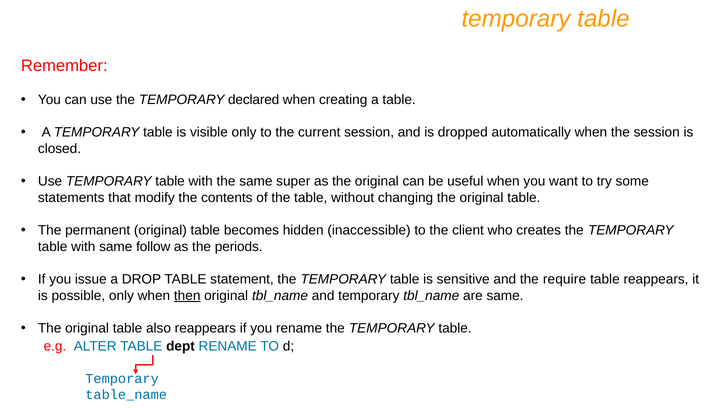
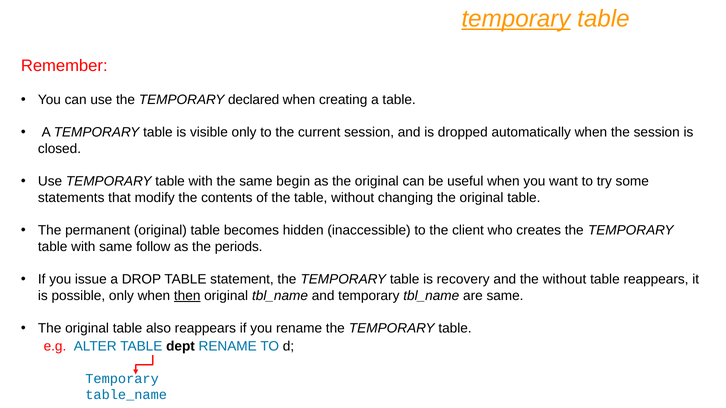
temporary underline: none -> present (516, 19)
super: super -> begin (293, 182)
sensitive: sensitive -> recovery (463, 280)
the require: require -> without (565, 280)
